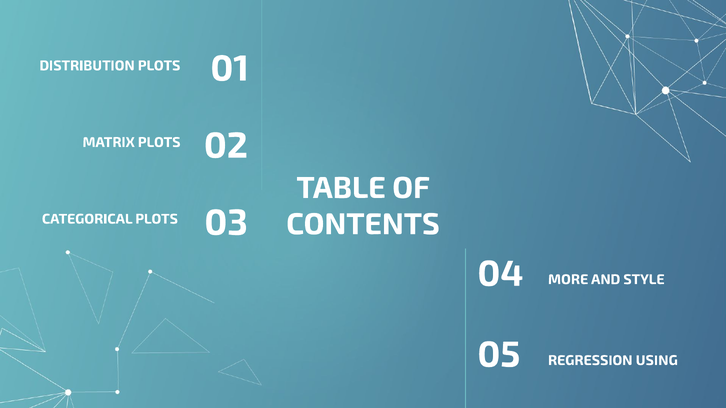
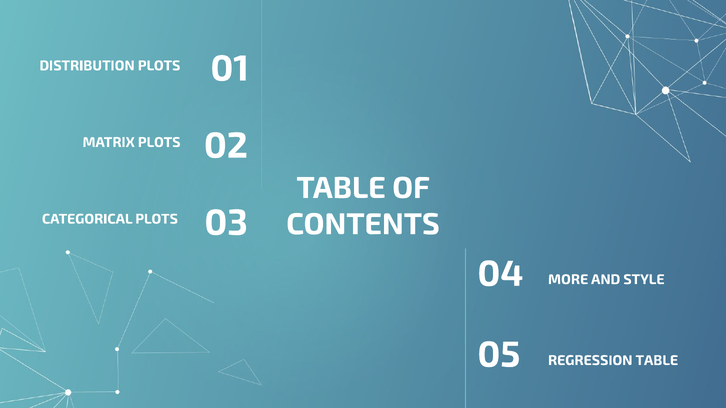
REGRESSION USING: USING -> TABLE (657, 361)
